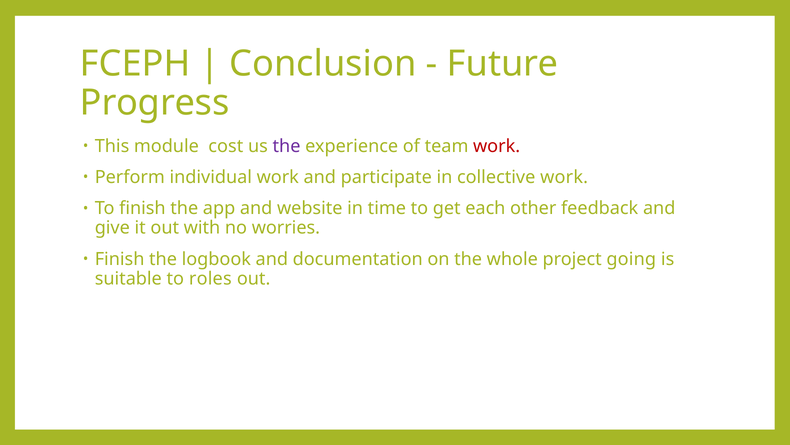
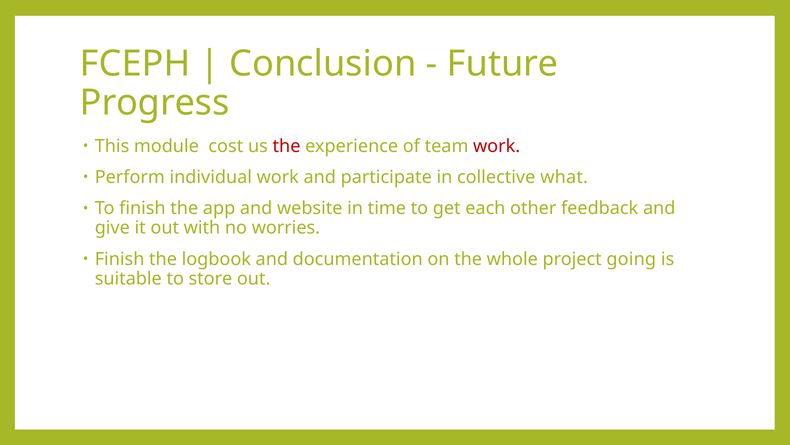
the colour: purple -> red (287, 146)
collective work: work -> what (564, 177)
roles: roles -> store (210, 278)
